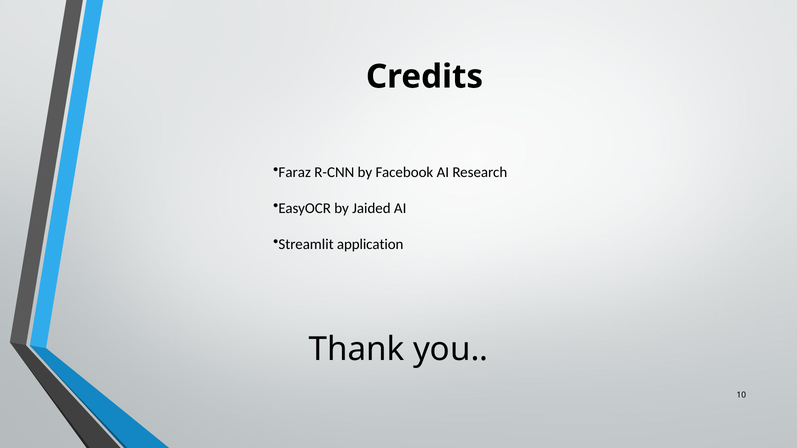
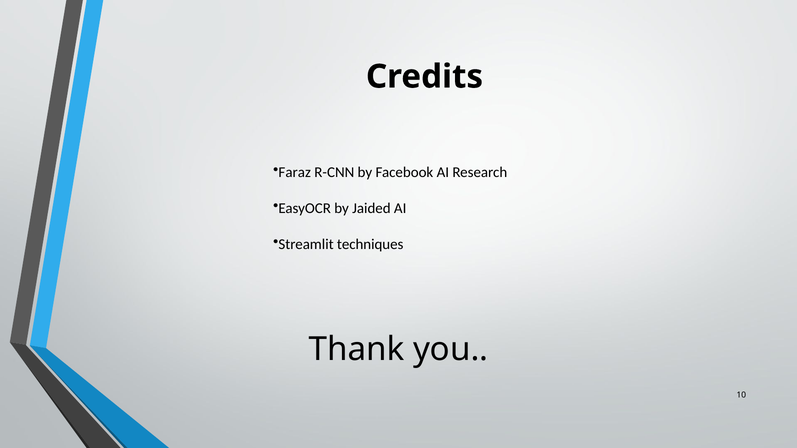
application: application -> techniques (370, 244)
